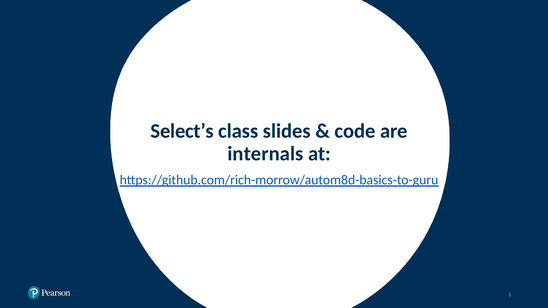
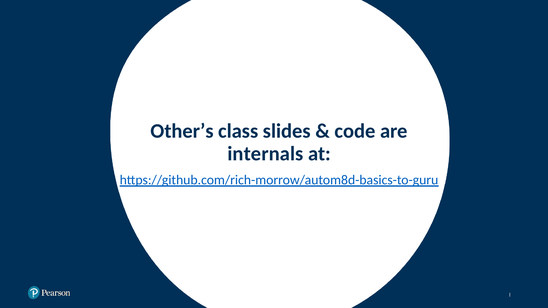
Select’s: Select’s -> Other’s (182, 131)
